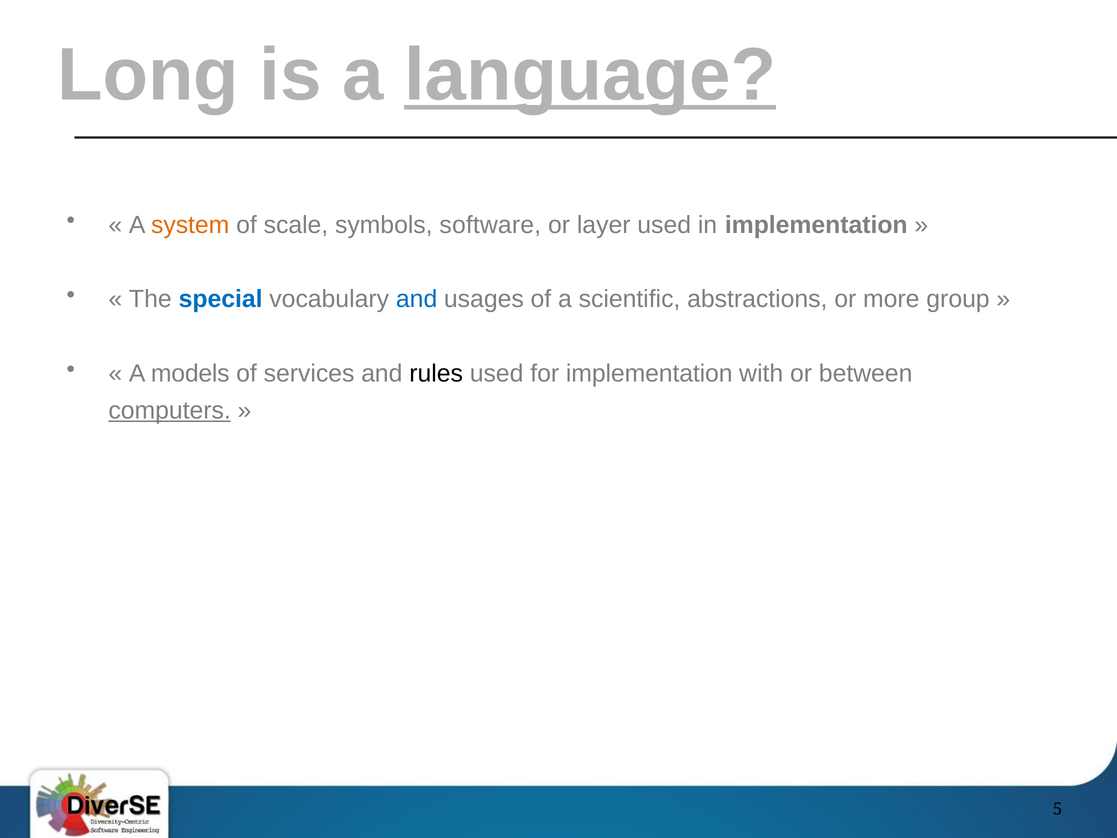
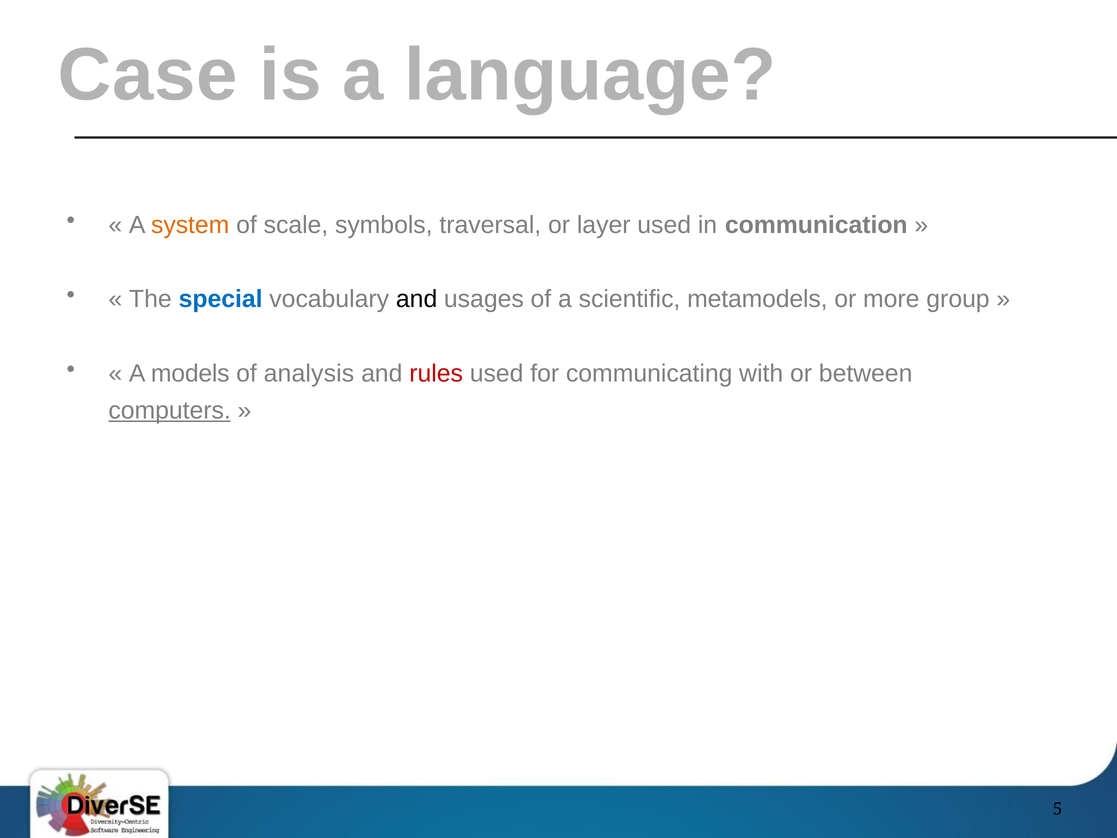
Long: Long -> Case (148, 75)
language underline: present -> none (590, 75)
software: software -> traversal (490, 225)
in implementation: implementation -> communication (816, 225)
and colour: blue -> black (417, 299)
abstractions: abstractions -> metamodels (757, 299)
services: services -> analysis (309, 373)
rules colour: black -> red (436, 373)
for implementation: implementation -> communicating (649, 373)
